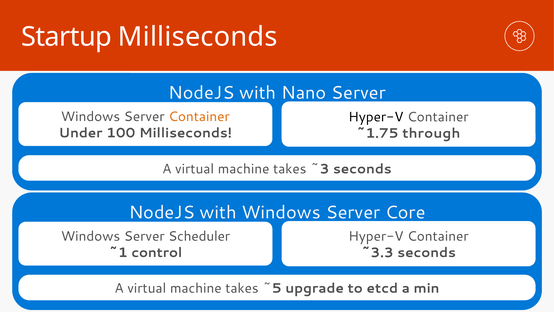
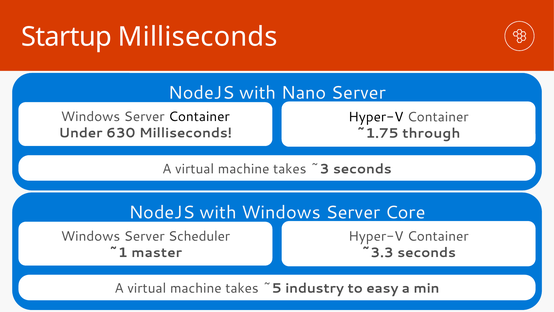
Container colour: orange -> black (199, 117)
100: 100 -> 630 (121, 133)
control: control -> master (157, 252)
upgrade: upgrade -> industry (315, 288)
etcd: etcd -> easy (382, 288)
